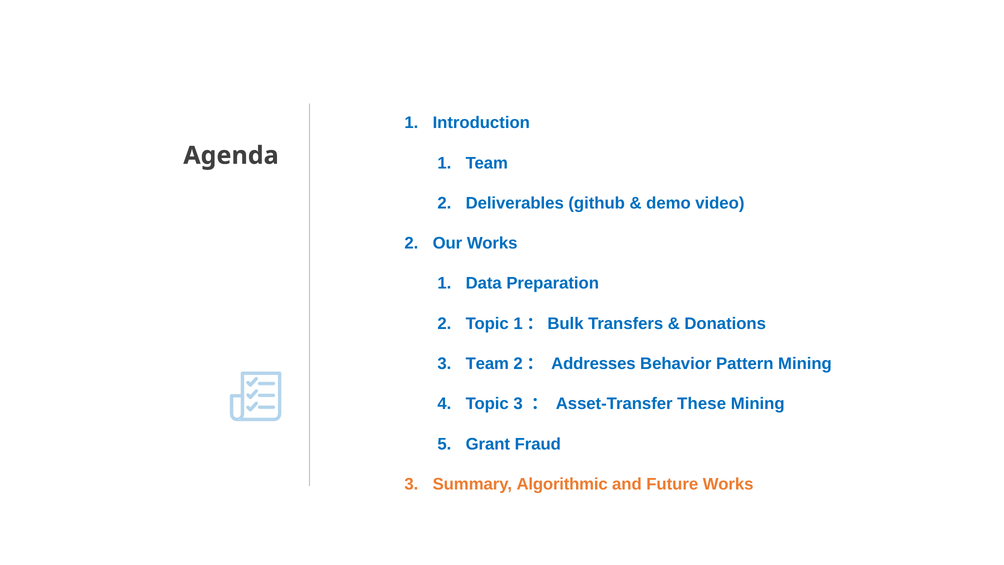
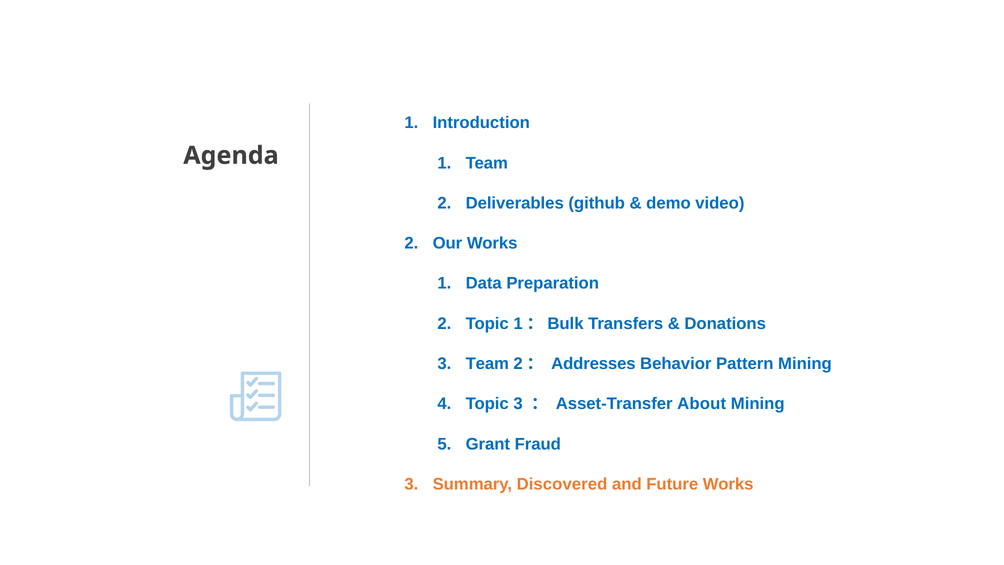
These: These -> About (702, 404)
Algorithmic: Algorithmic -> Discovered (562, 484)
